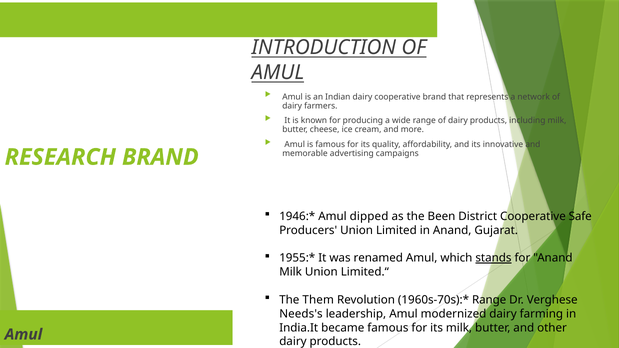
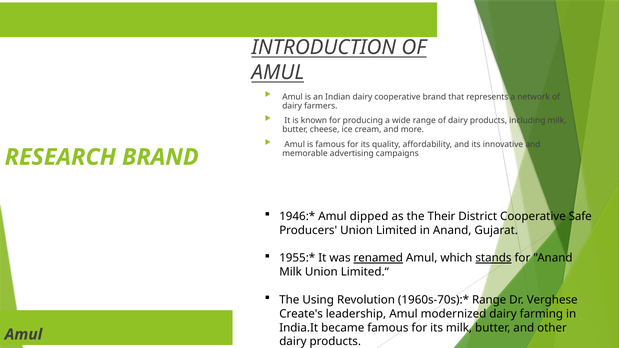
Been: Been -> Their (442, 216)
renamed underline: none -> present (378, 258)
Them: Them -> Using (318, 300)
Needs's: Needs's -> Create's (301, 314)
